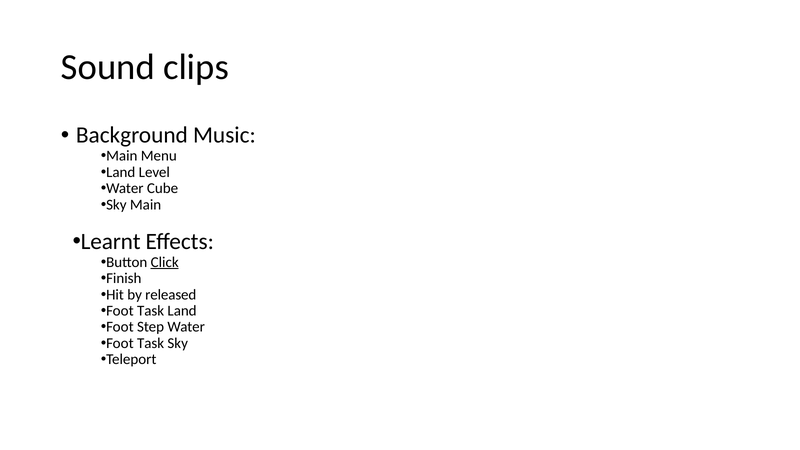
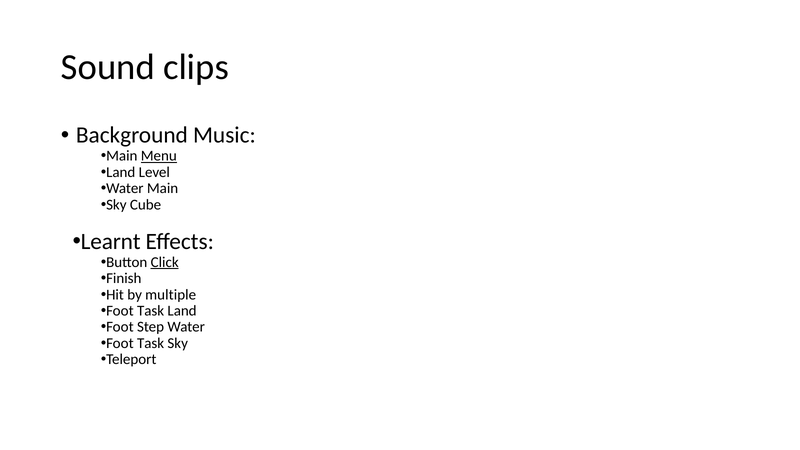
Menu underline: none -> present (159, 156)
Water Cube: Cube -> Main (163, 188)
Sky Main: Main -> Cube (146, 205)
released: released -> multiple (171, 295)
